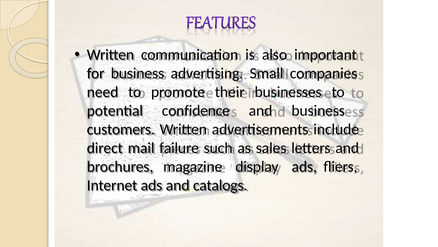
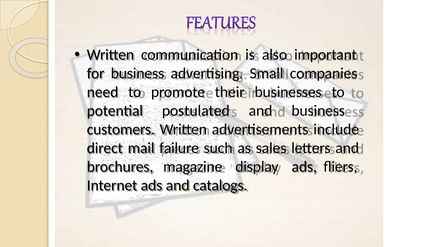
confidence: confidence -> postulated (196, 110)
